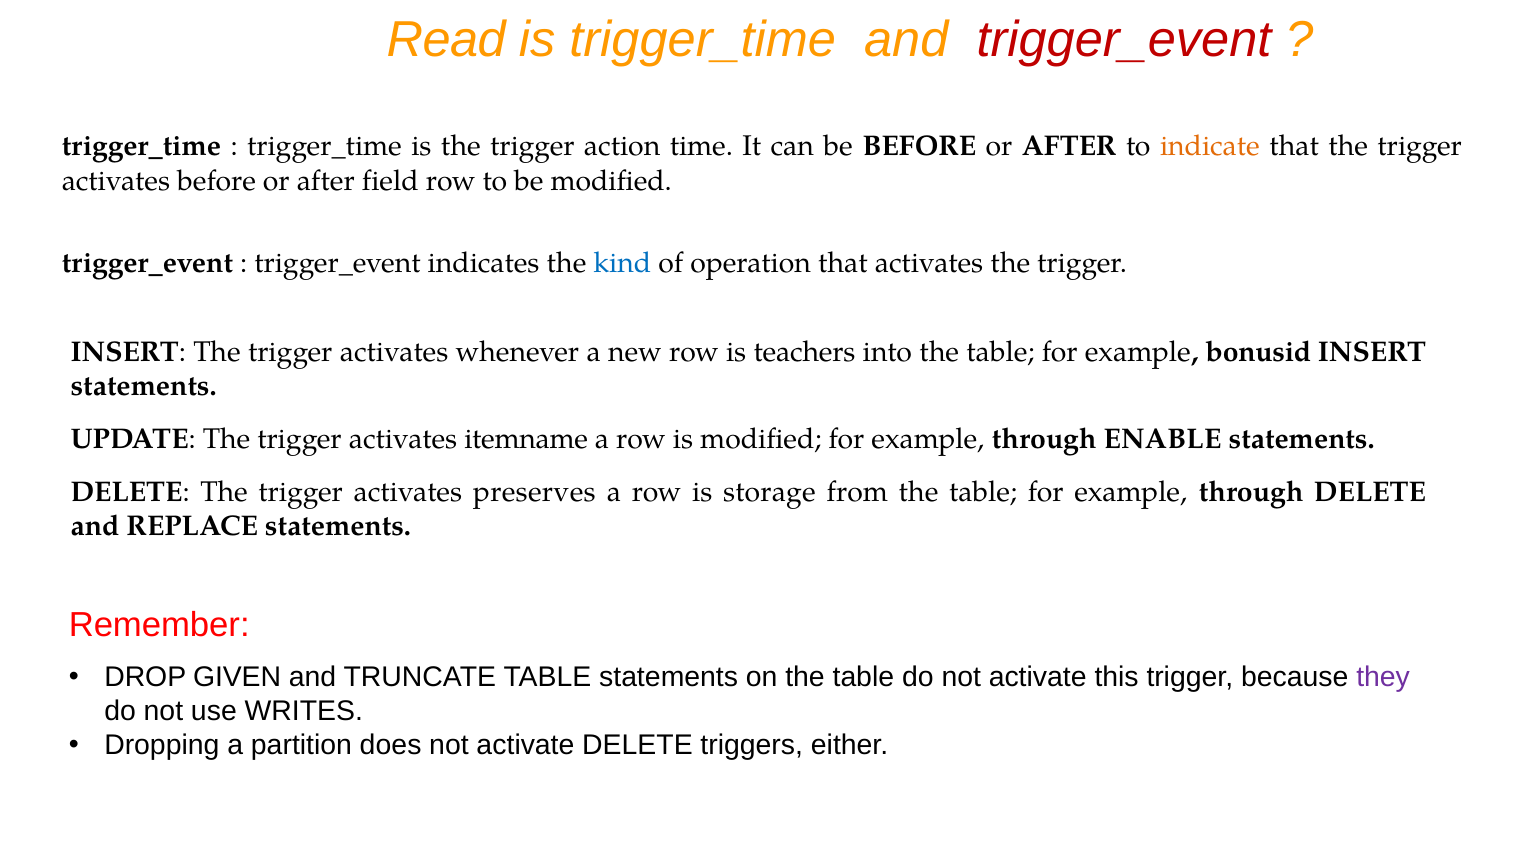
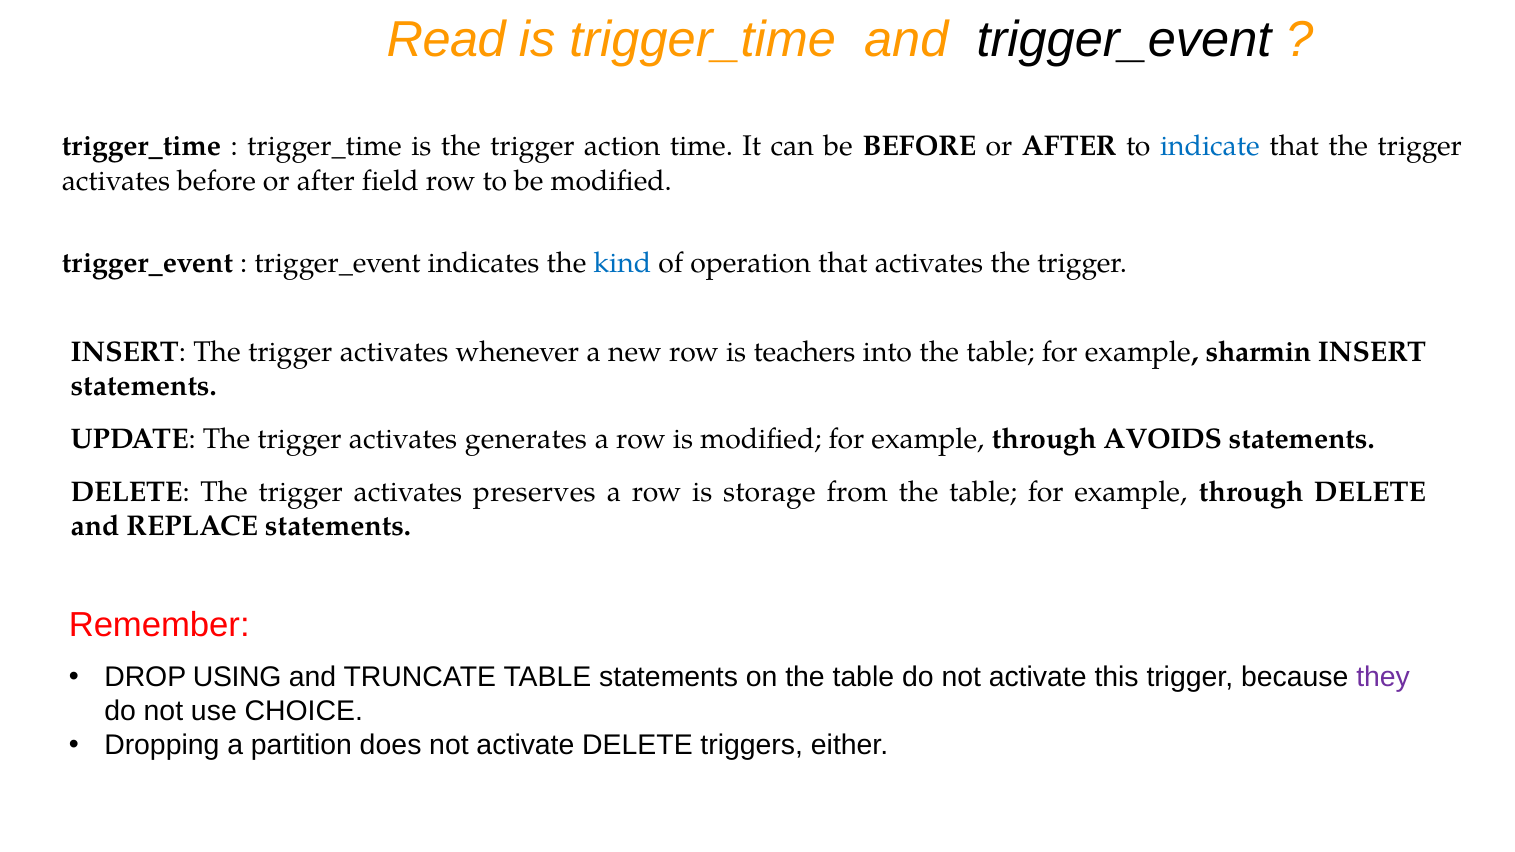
trigger_event colour: red -> black (1124, 39)
indicate colour: orange -> blue (1210, 147)
bonusid: bonusid -> sharmin (1259, 352)
itemname: itemname -> generates (526, 439)
ENABLE: ENABLE -> AVOIDS (1163, 439)
GIVEN: GIVEN -> USING (237, 677)
WRITES: WRITES -> CHOICE (304, 712)
